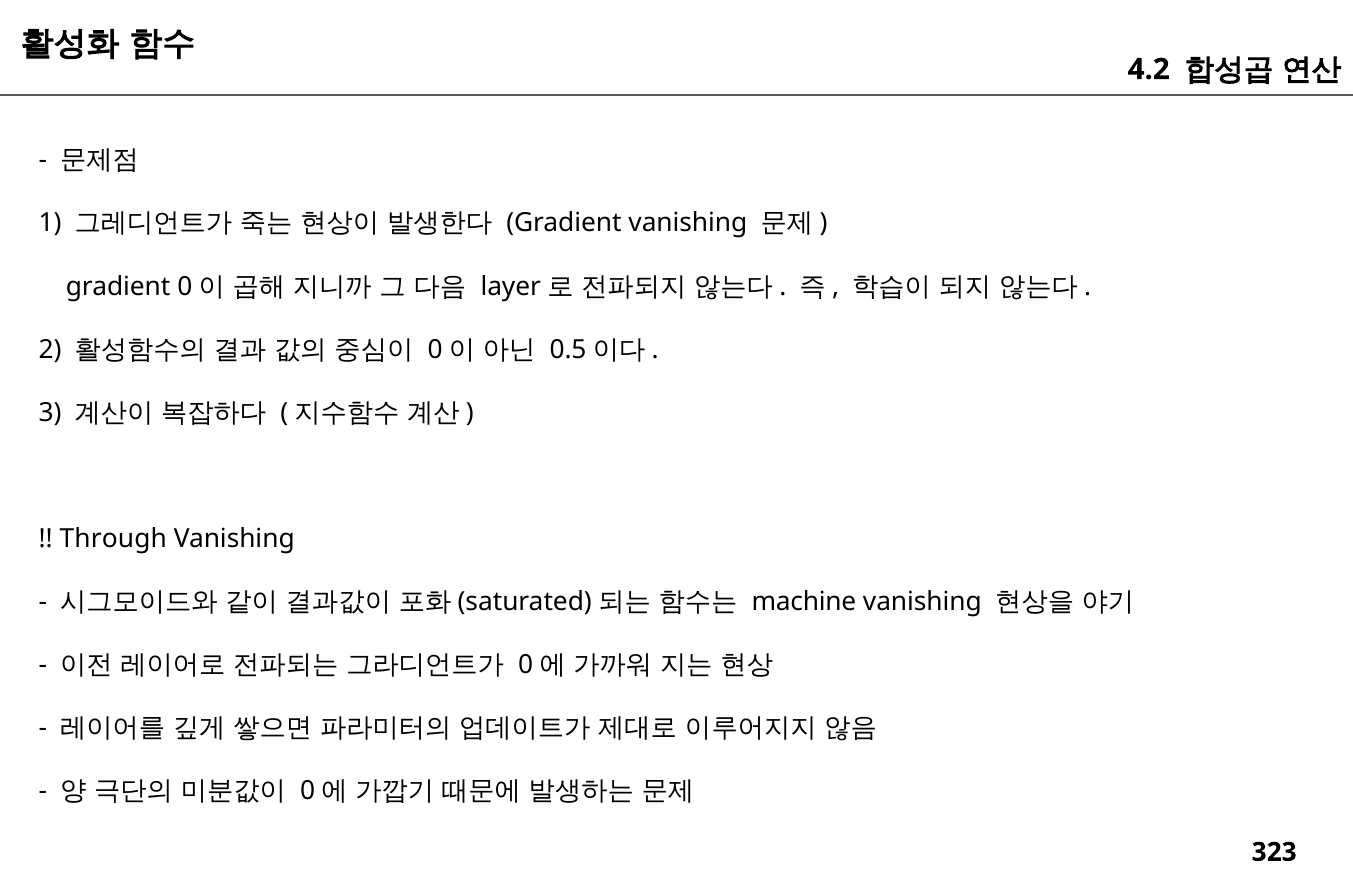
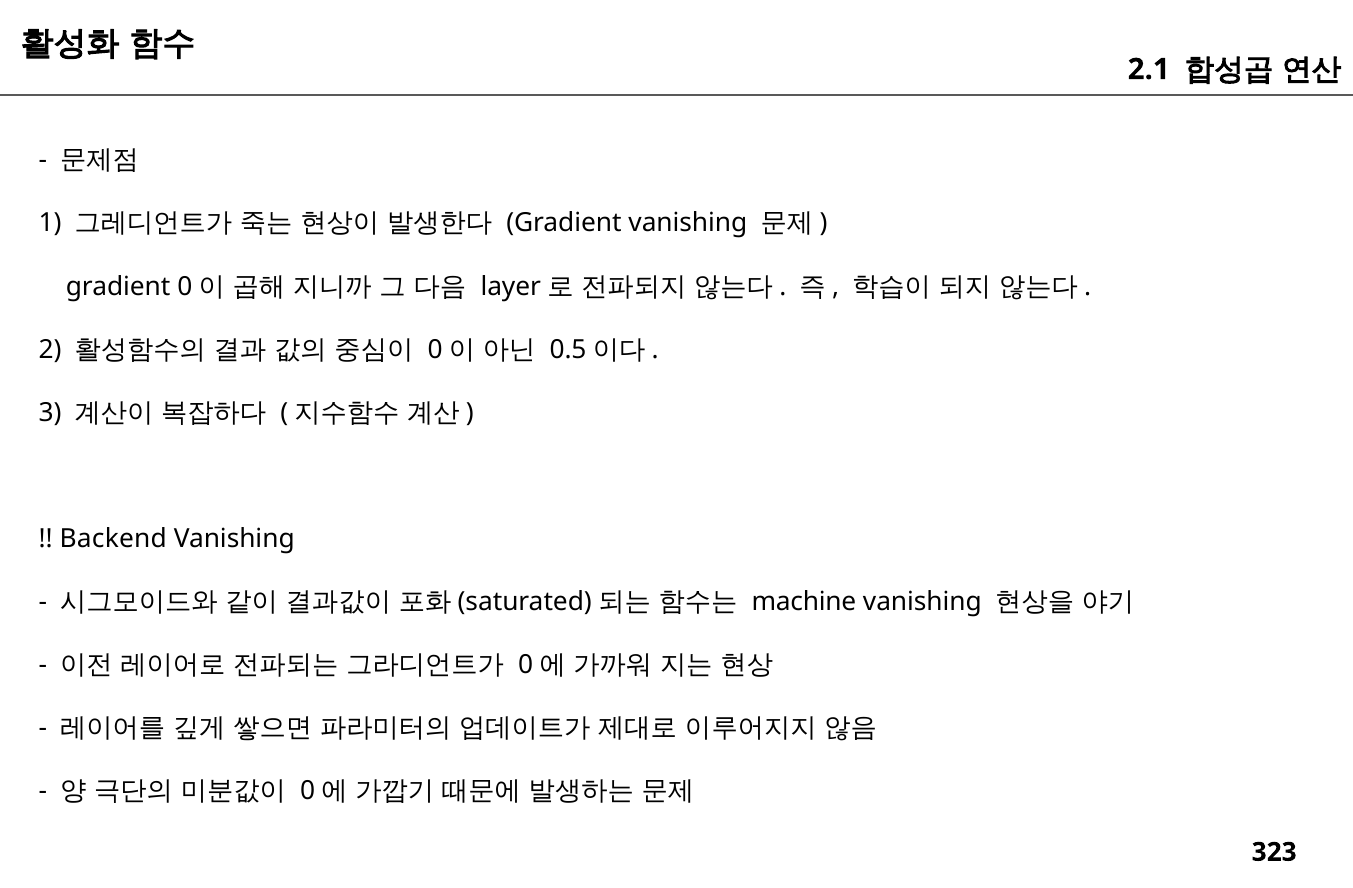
4.2: 4.2 -> 2.1 (1149, 69)
Through: Through -> Backend (113, 539)
